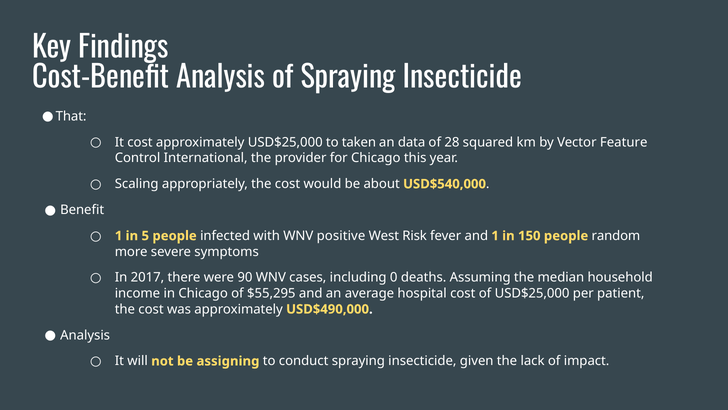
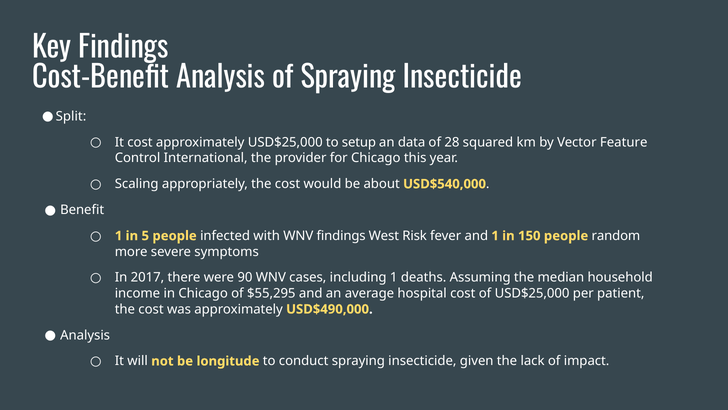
That: That -> Split (71, 116)
taken: taken -> setup (359, 142)
WNV positive: positive -> findings (341, 236)
including 0: 0 -> 1 (394, 277)
assigning: assigning -> longitude (228, 361)
